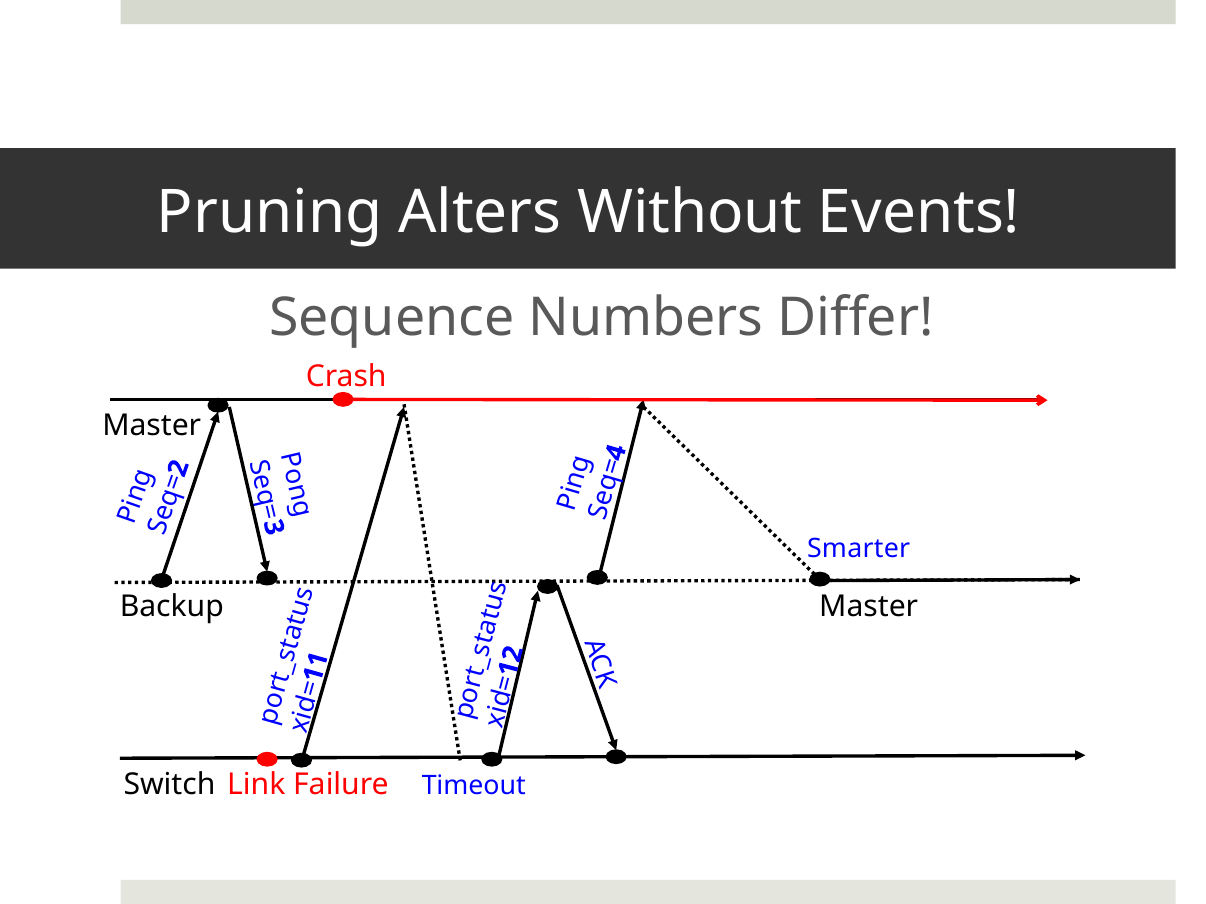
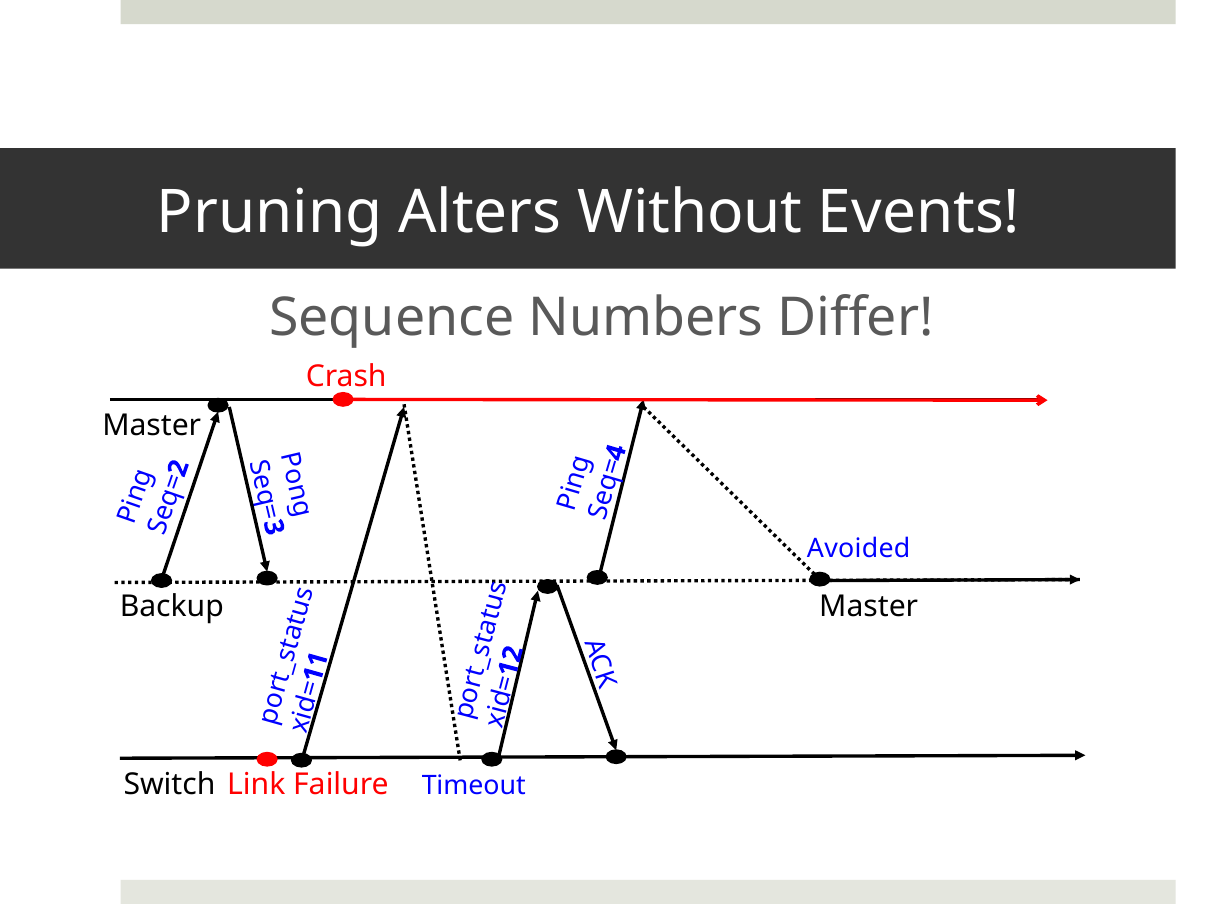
Smarter: Smarter -> Avoided (859, 549)
